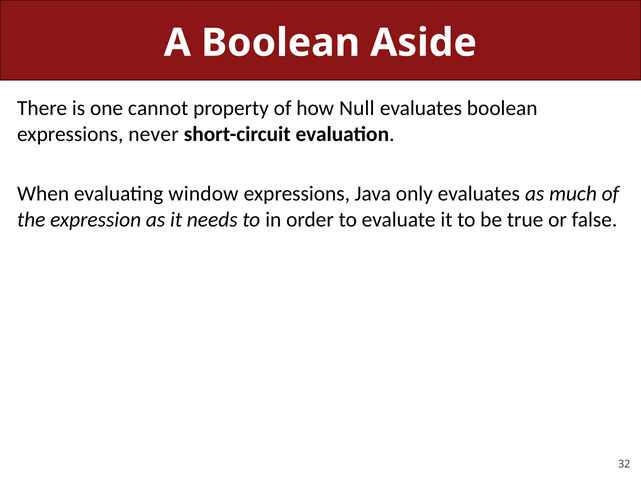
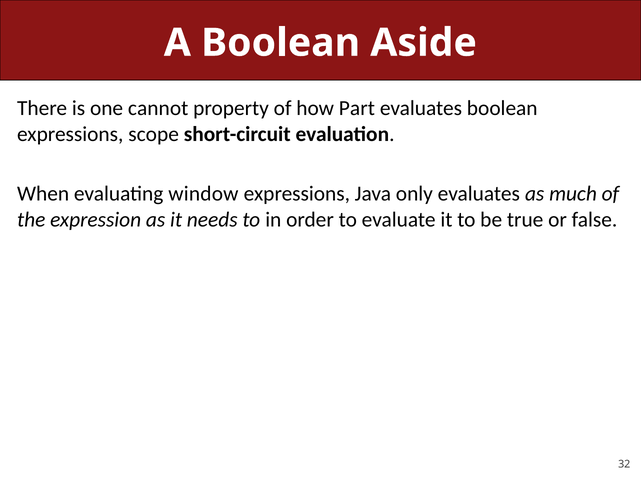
Null: Null -> Part (357, 108)
never: never -> scope (154, 134)
